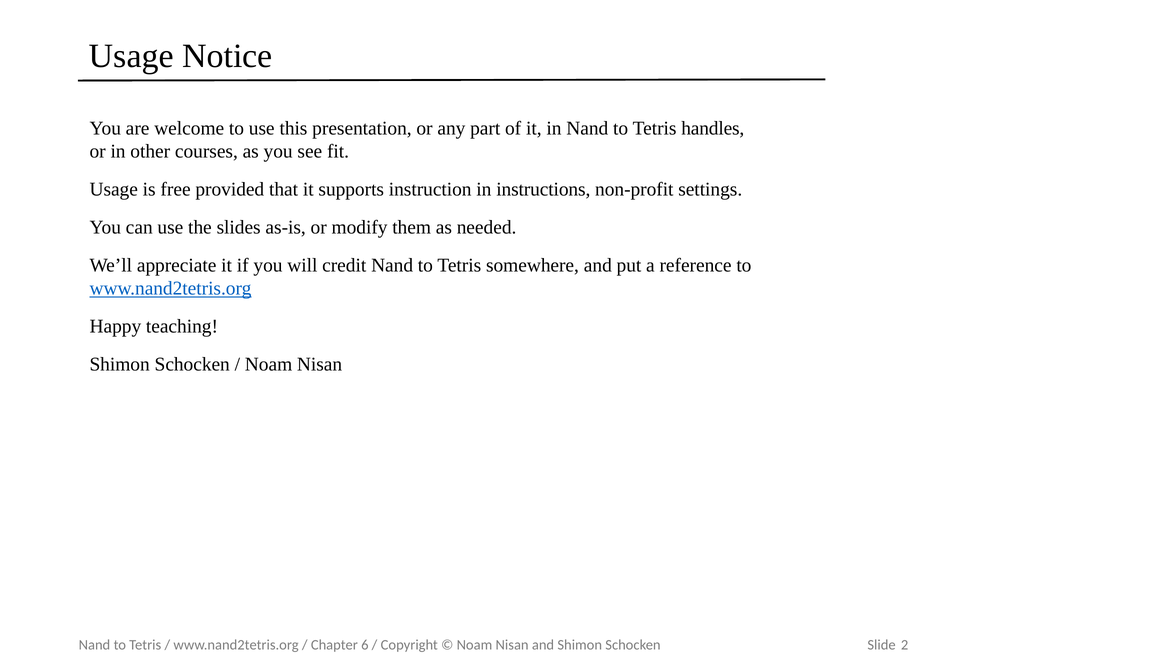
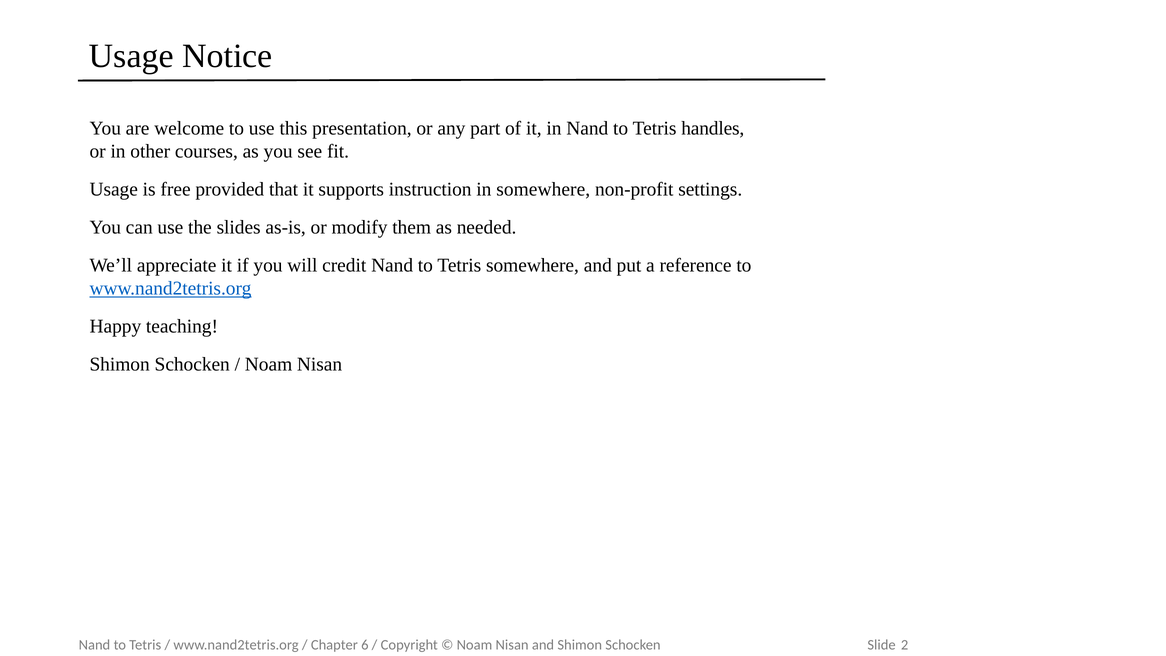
in instructions: instructions -> somewhere (543, 189)
